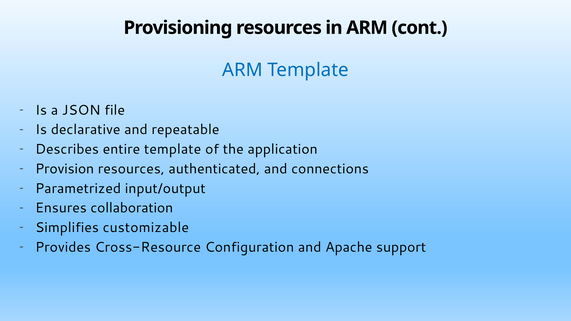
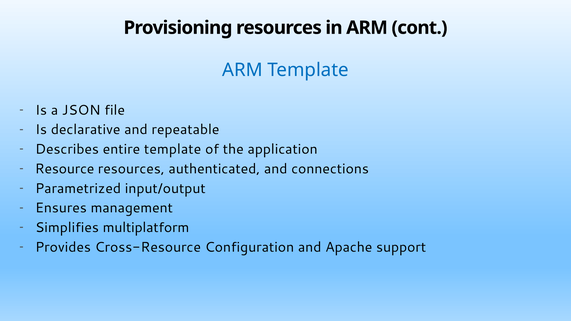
Provision: Provision -> Resource (65, 169)
collaboration: collaboration -> management (132, 208)
customizable: customizable -> multiplatform (146, 228)
